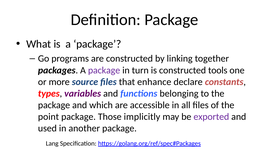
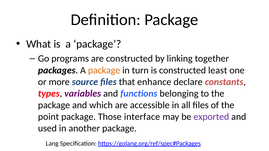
package colour: purple -> orange (104, 70)
tools: tools -> least (218, 70)
implicitly: implicitly -> interface (142, 117)
